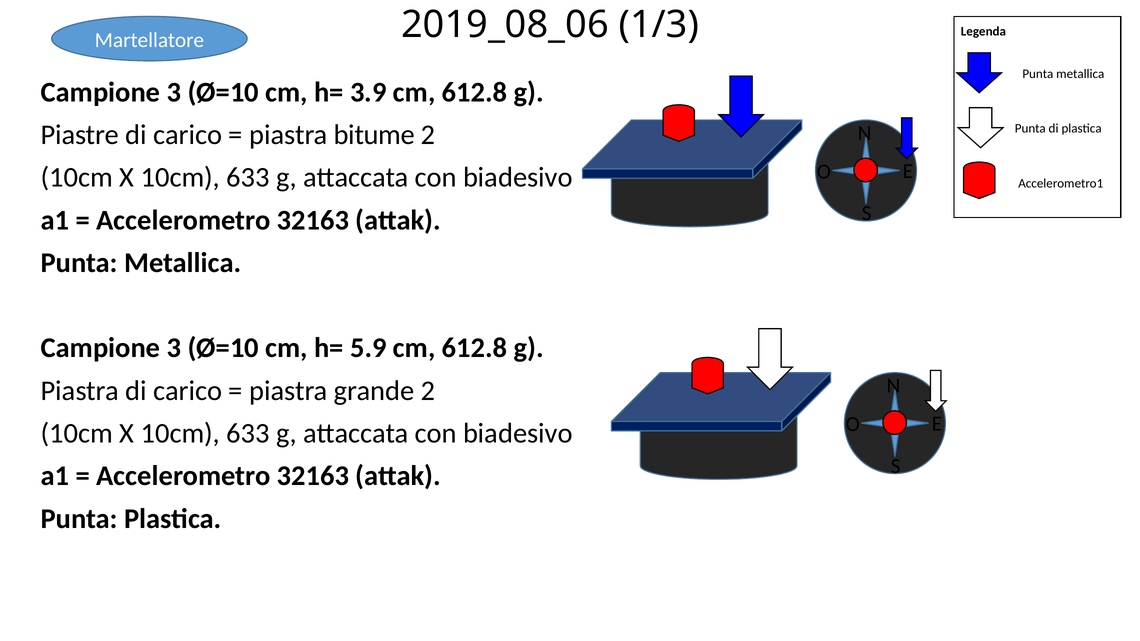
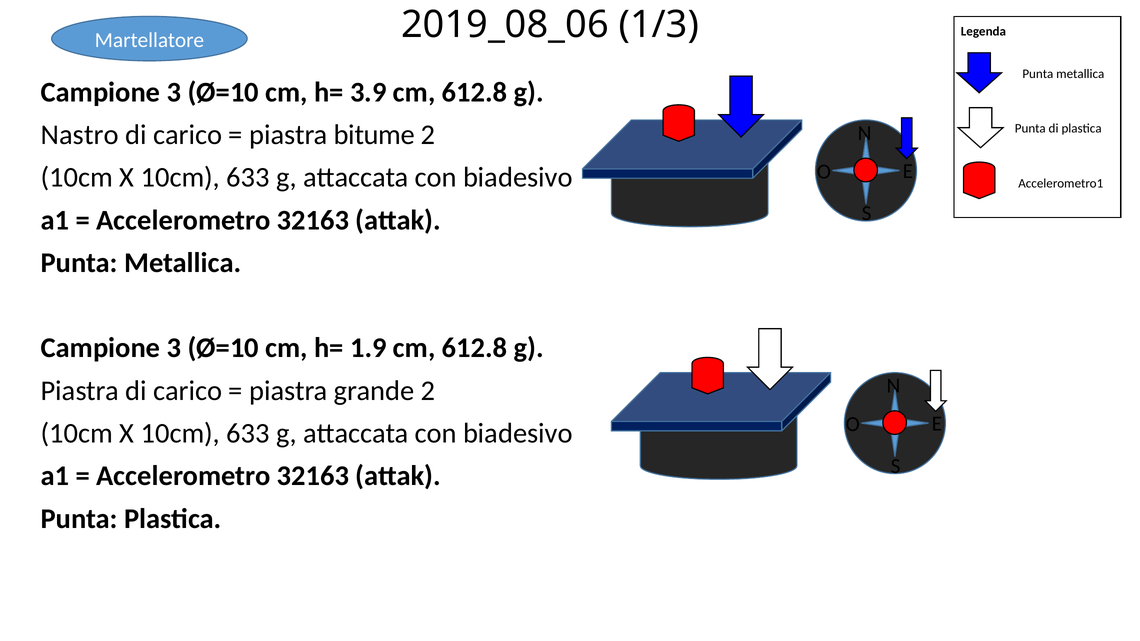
Piastre: Piastre -> Nastro (80, 135)
5.9: 5.9 -> 1.9 (368, 348)
